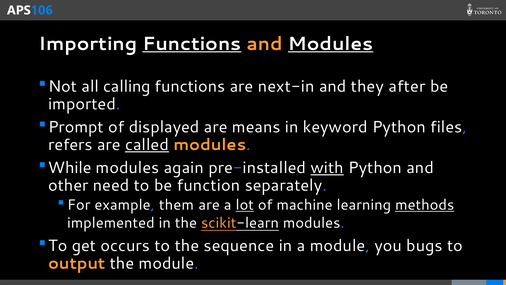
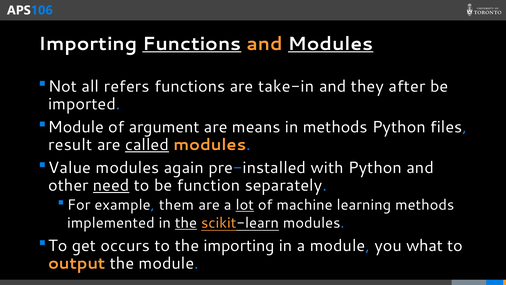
calling: calling -> refers (127, 86)
next-in: next-in -> take-in (286, 86)
Prompt: Prompt -> Module (76, 127)
displayed: displayed -> argument (164, 127)
in keyword: keyword -> methods (335, 127)
refers: refers -> result (70, 145)
While: While -> Value (70, 168)
with underline: present -> none (327, 168)
need underline: none -> present (111, 185)
methods underline: present -> none (425, 205)
the underline: none -> present (186, 223)
the sequence: sequence -> importing (239, 246)
bugs: bugs -> what (425, 246)
